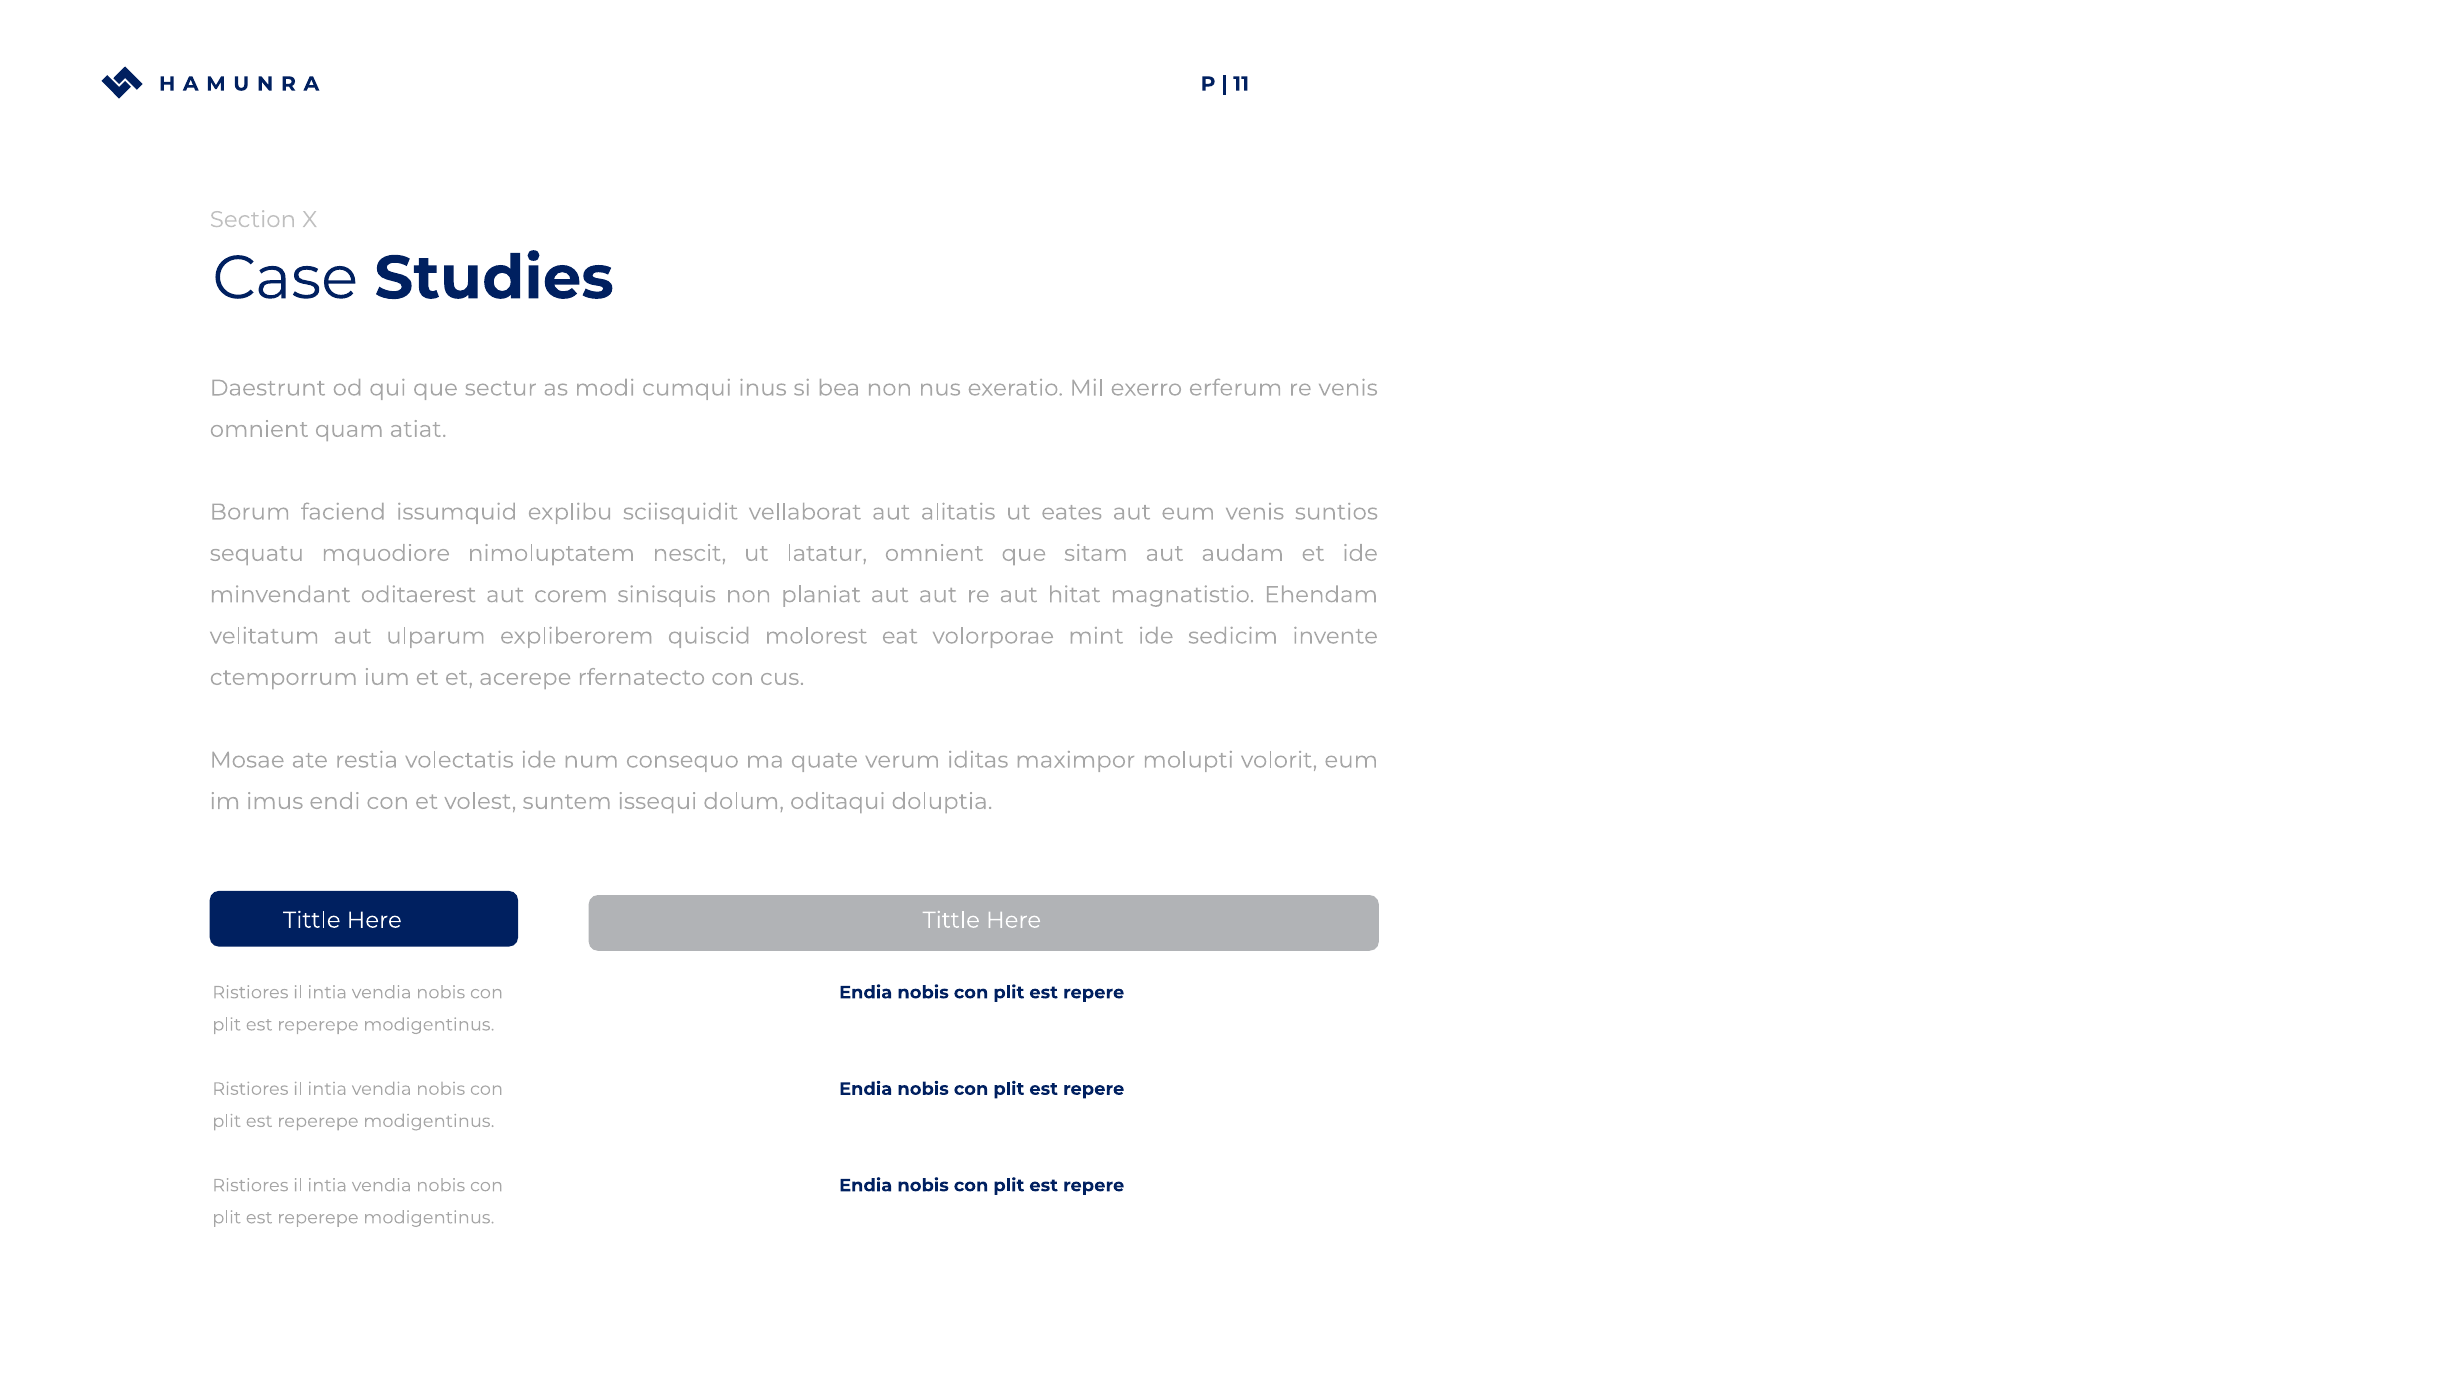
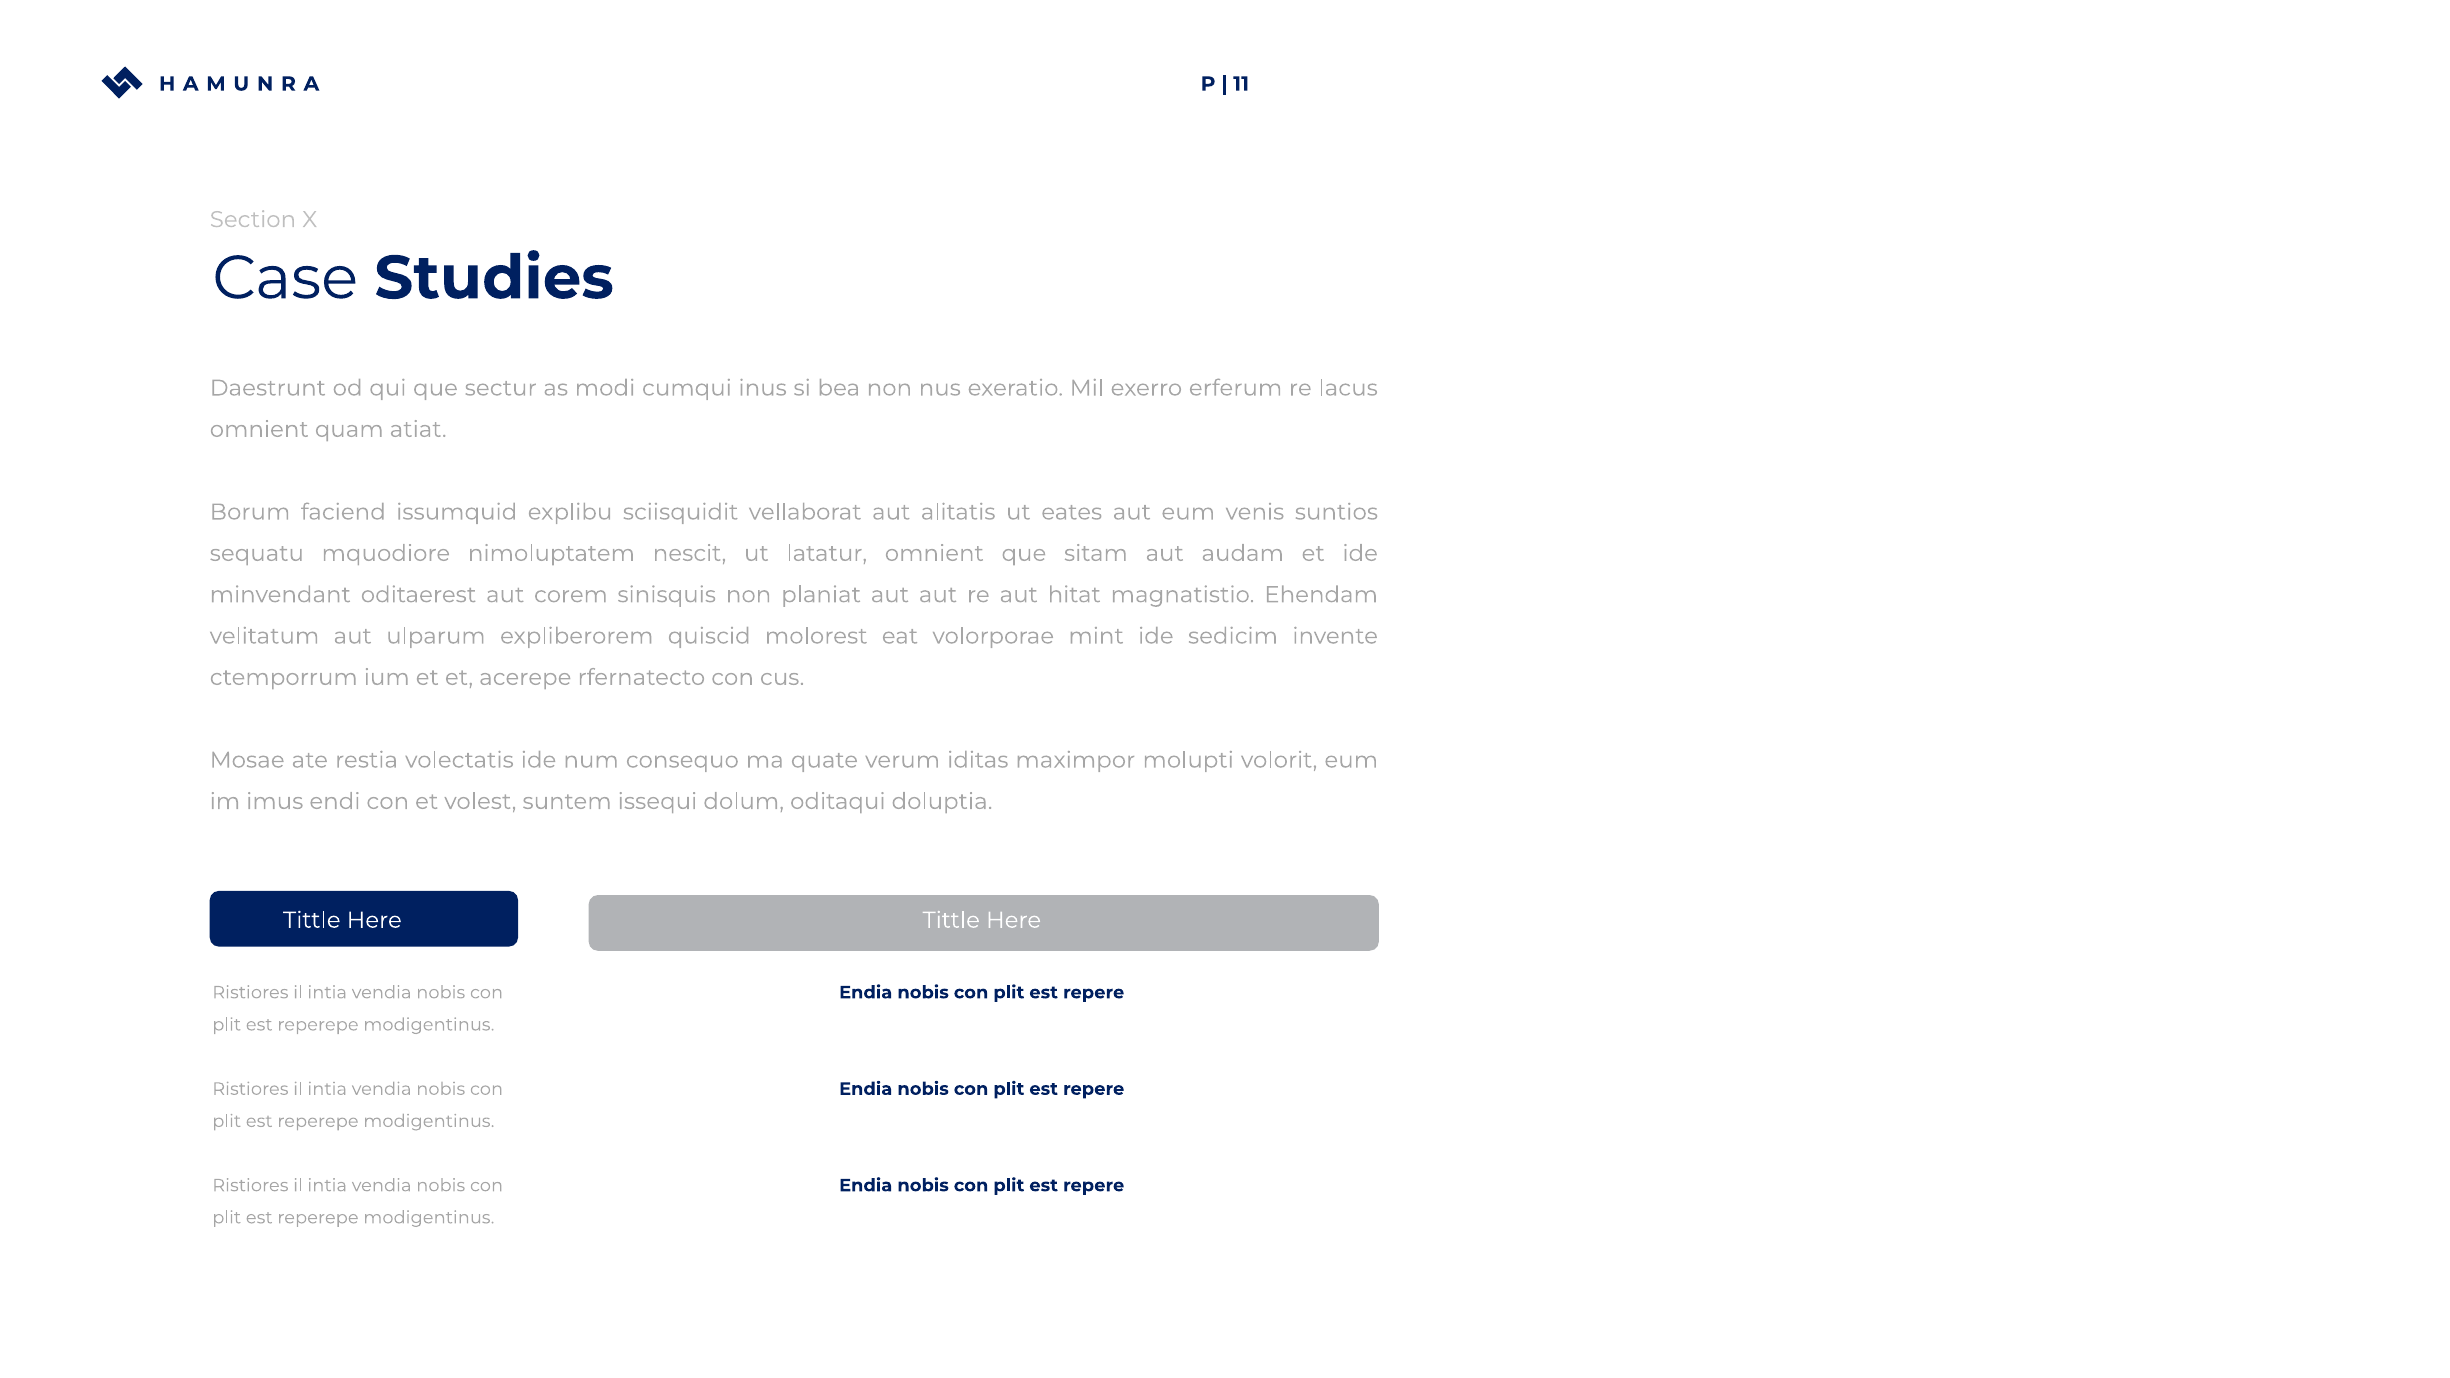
re venis: venis -> lacus (1348, 388)
